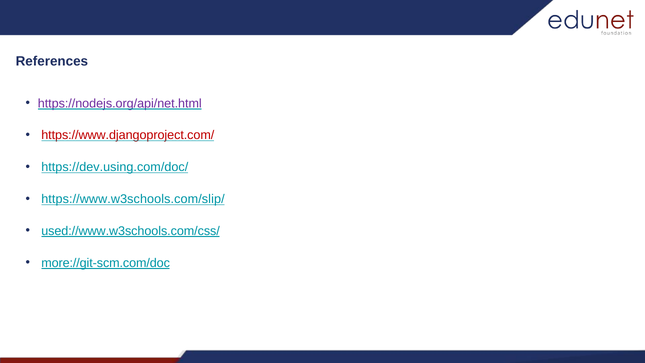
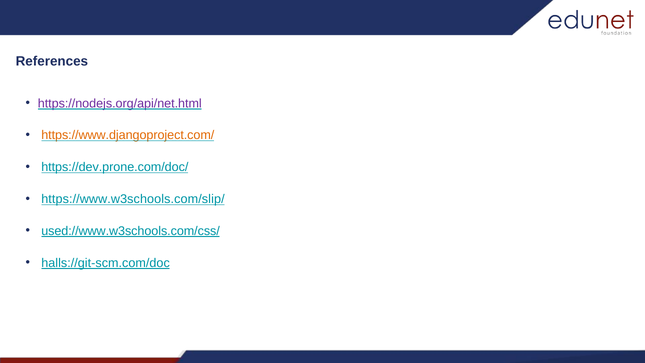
https://www.djangoproject.com/ colour: red -> orange (128, 135)
https://dev.using.com/doc/: https://dev.using.com/doc/ -> https://dev.prone.com/doc/ (115, 167)
more://git-scm.com/doc: more://git-scm.com/doc -> halls://git-scm.com/doc (106, 263)
